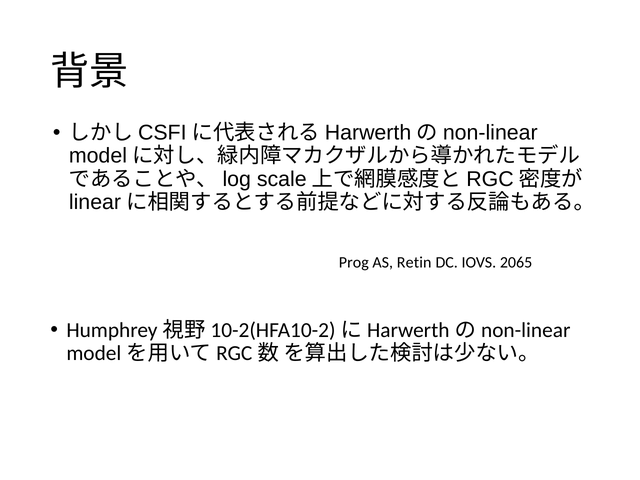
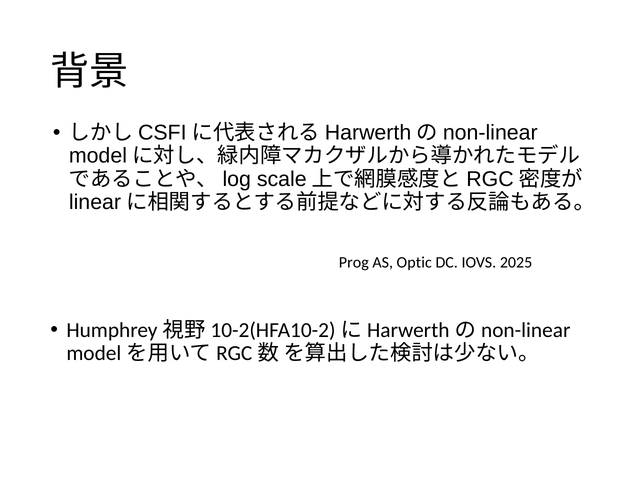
Retin: Retin -> Optic (414, 262)
2065: 2065 -> 2025 (516, 262)
